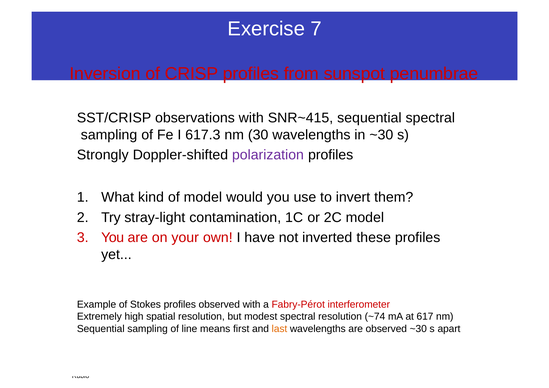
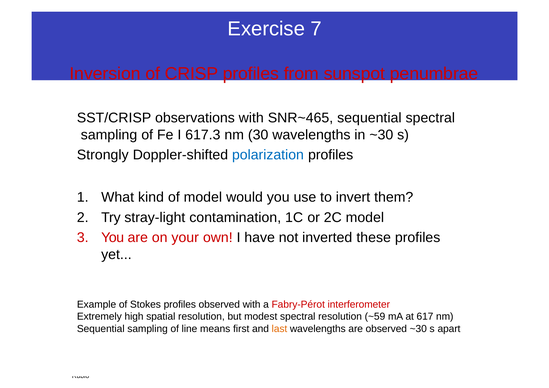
SNR~415: SNR~415 -> SNR~465 (301, 118)
polarization colour: purple -> blue (268, 155)
~74: ~74 -> ~59 (375, 317)
